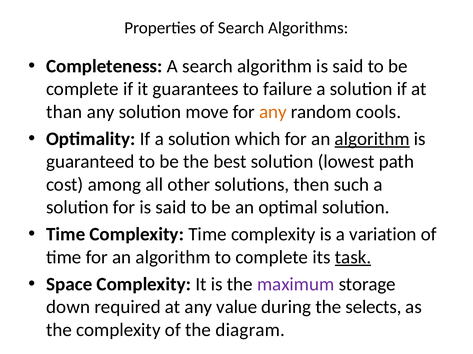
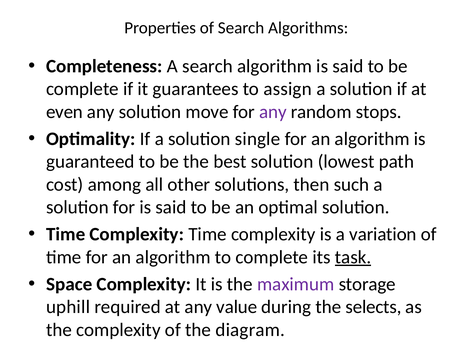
failure: failure -> assign (288, 89)
than: than -> even (64, 112)
any colour: orange -> purple (273, 112)
cools: cools -> stops (379, 112)
which: which -> single (258, 139)
algorithm underline: present -> none (372, 139)
down: down -> uphill (68, 308)
